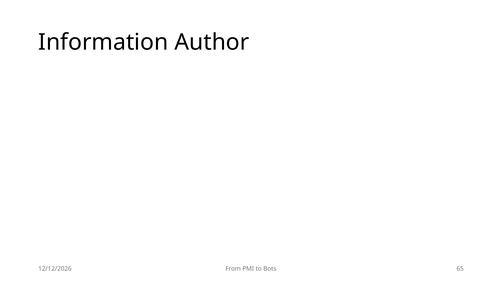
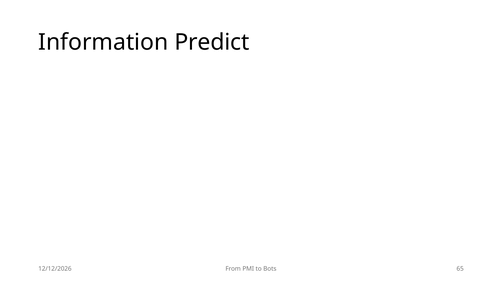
Author: Author -> Predict (212, 42)
